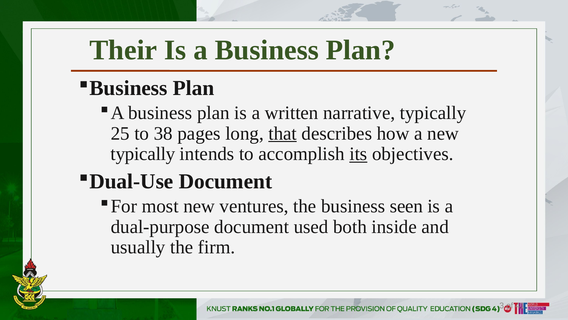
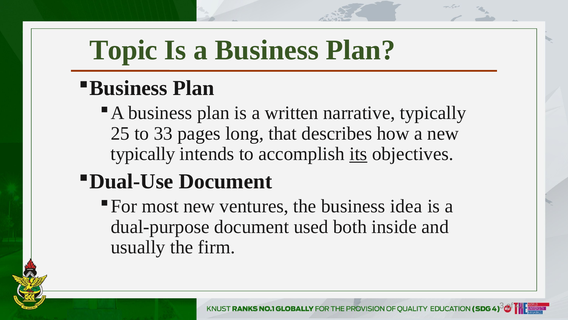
Their: Their -> Topic (123, 50)
38: 38 -> 33 (163, 133)
that underline: present -> none (283, 133)
seen: seen -> idea (406, 206)
